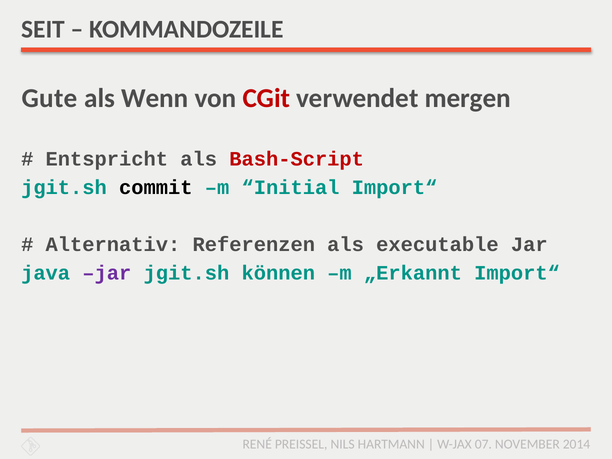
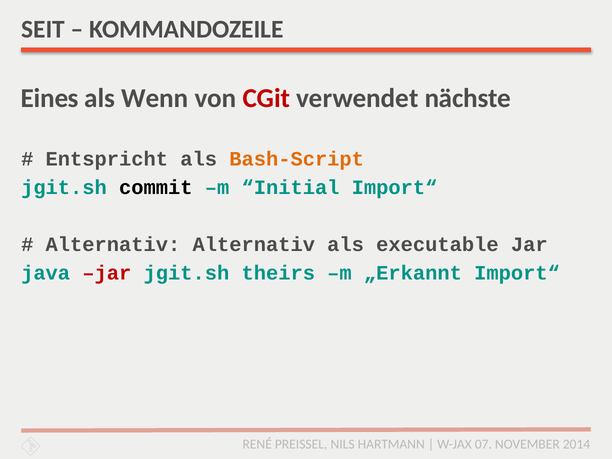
Gute: Gute -> Eines (50, 98)
mergen: mergen -> nächste (468, 98)
Bash-Script colour: red -> orange (297, 159)
Alternativ Referenzen: Referenzen -> Alternativ (254, 245)
jar colour: purple -> red (107, 273)
können: können -> theirs (278, 273)
